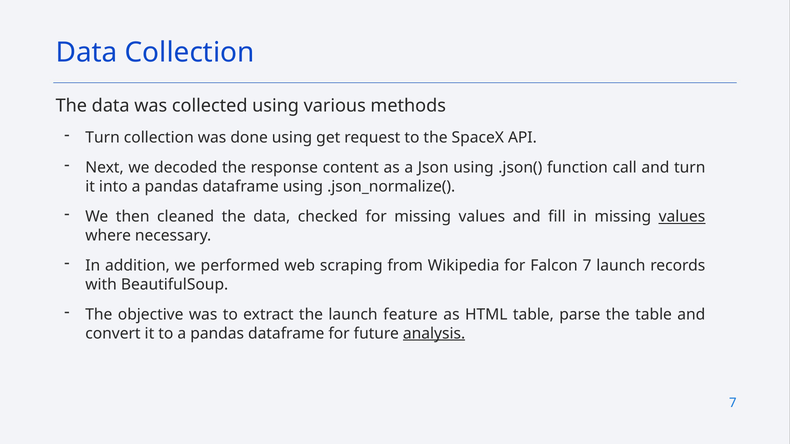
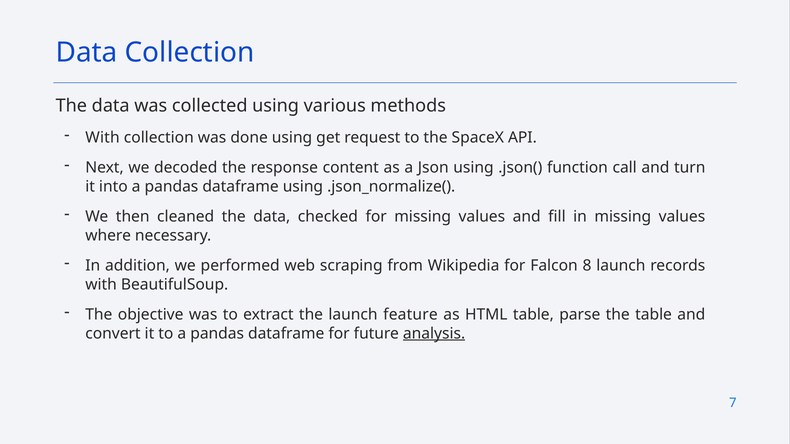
Turn: Turn -> With (103, 138)
values underline: present -> none (682, 217)
Falcon 7: 7 -> 8 (587, 266)
